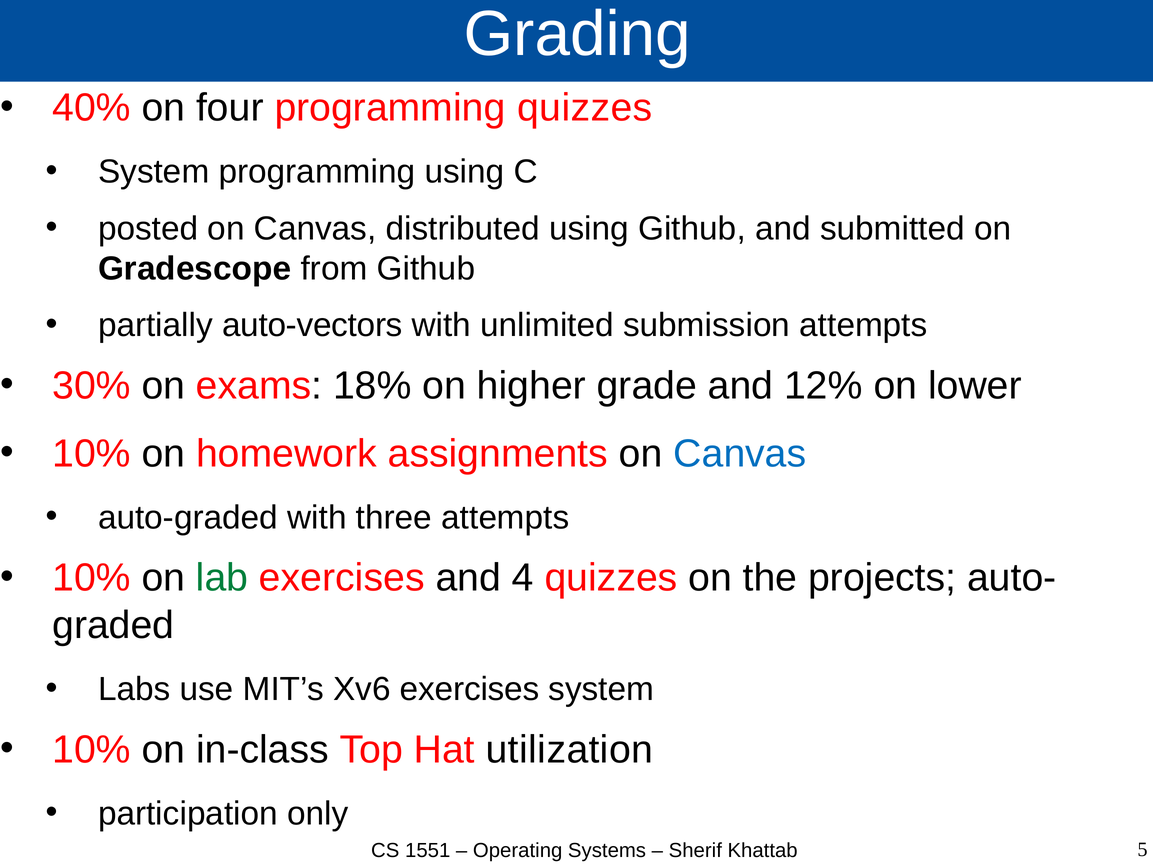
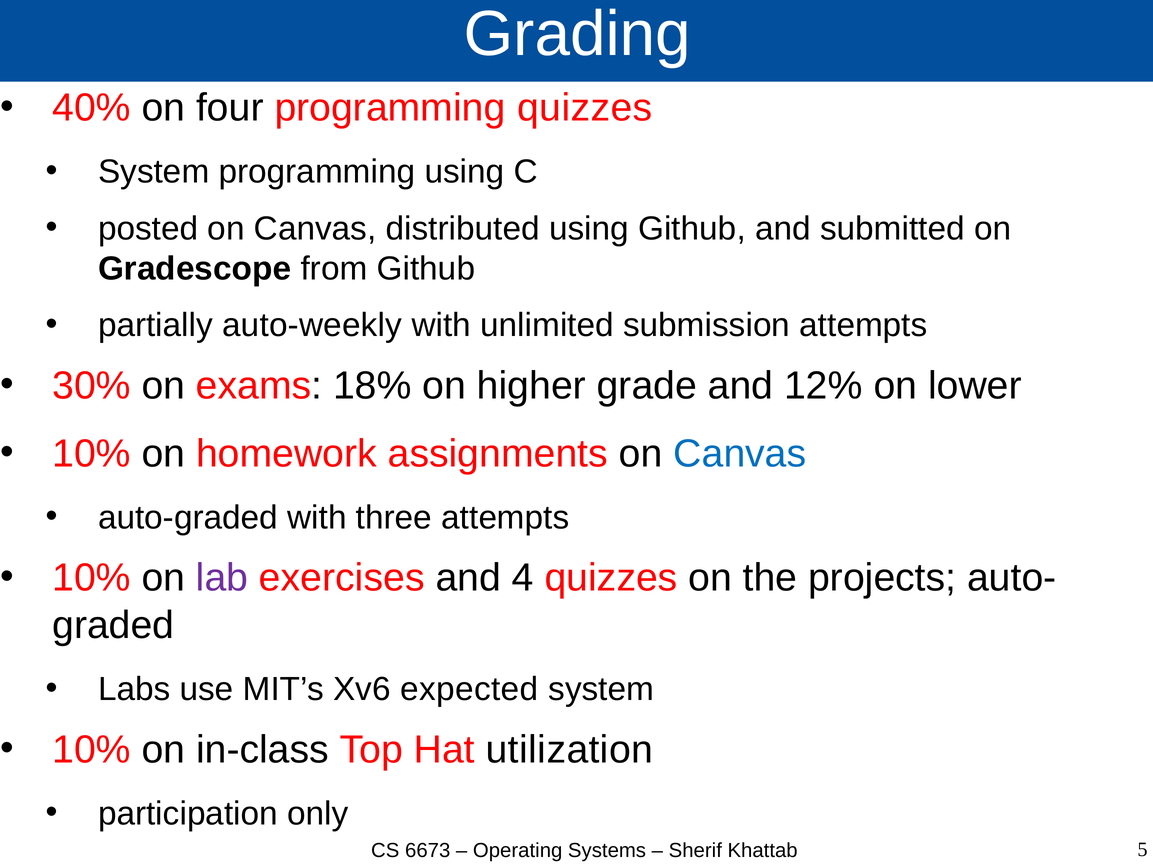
auto-vectors: auto-vectors -> auto-weekly (312, 325)
lab colour: green -> purple (222, 578)
Xv6 exercises: exercises -> expected (469, 689)
1551: 1551 -> 6673 (428, 850)
